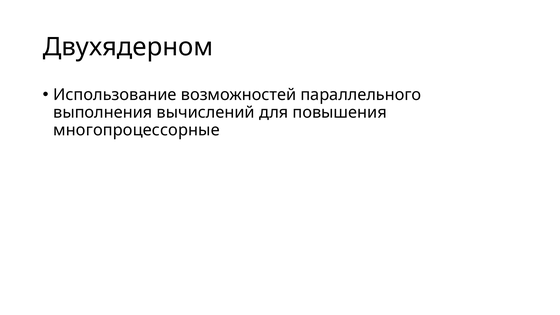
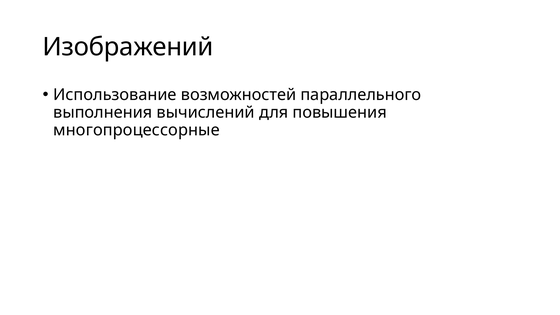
Двухядерном: Двухядерном -> Изображений (128, 47)
